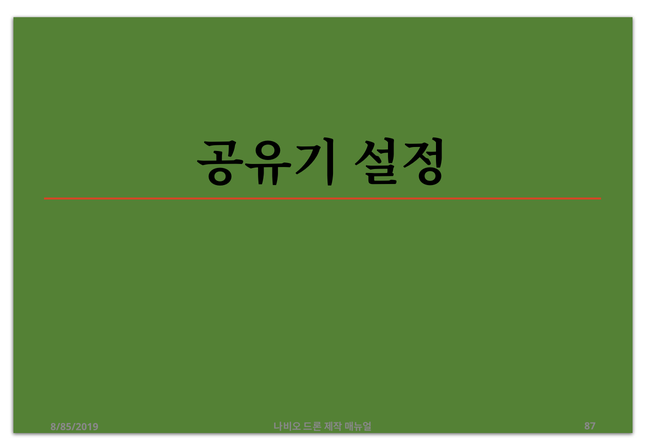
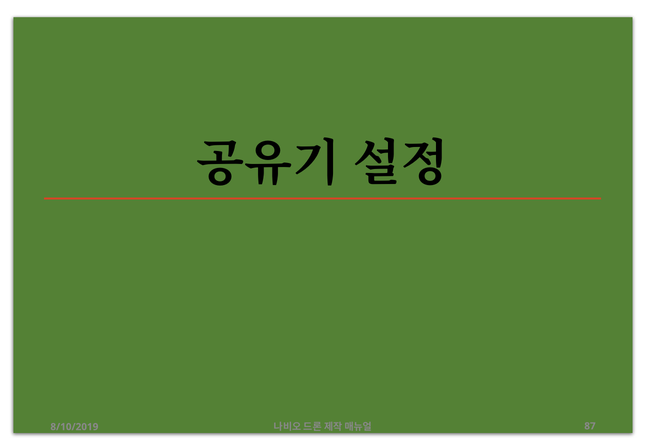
8/85/2019: 8/85/2019 -> 8/10/2019 (74, 427)
